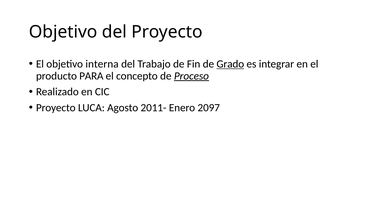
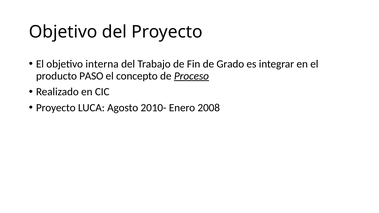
Grado underline: present -> none (230, 64)
PARA: PARA -> PASO (91, 76)
2011-: 2011- -> 2010- (154, 108)
2097: 2097 -> 2008 (209, 108)
